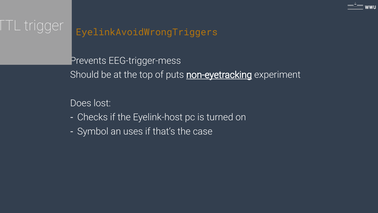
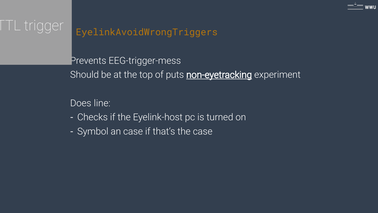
lost: lost -> line (102, 103)
an uses: uses -> case (133, 131)
